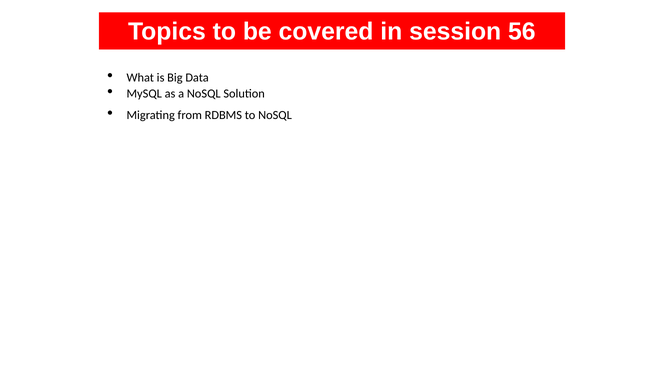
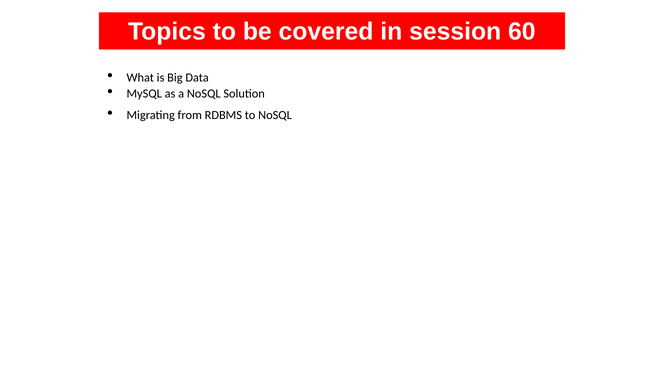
56: 56 -> 60 (522, 31)
